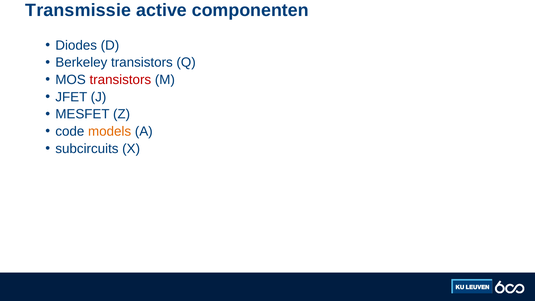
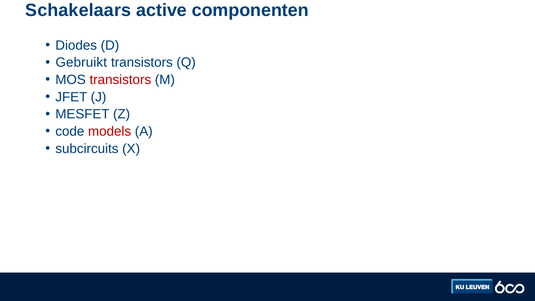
Transmissie: Transmissie -> Schakelaars (78, 10)
Berkeley: Berkeley -> Gebruikt (81, 62)
models colour: orange -> red (110, 131)
